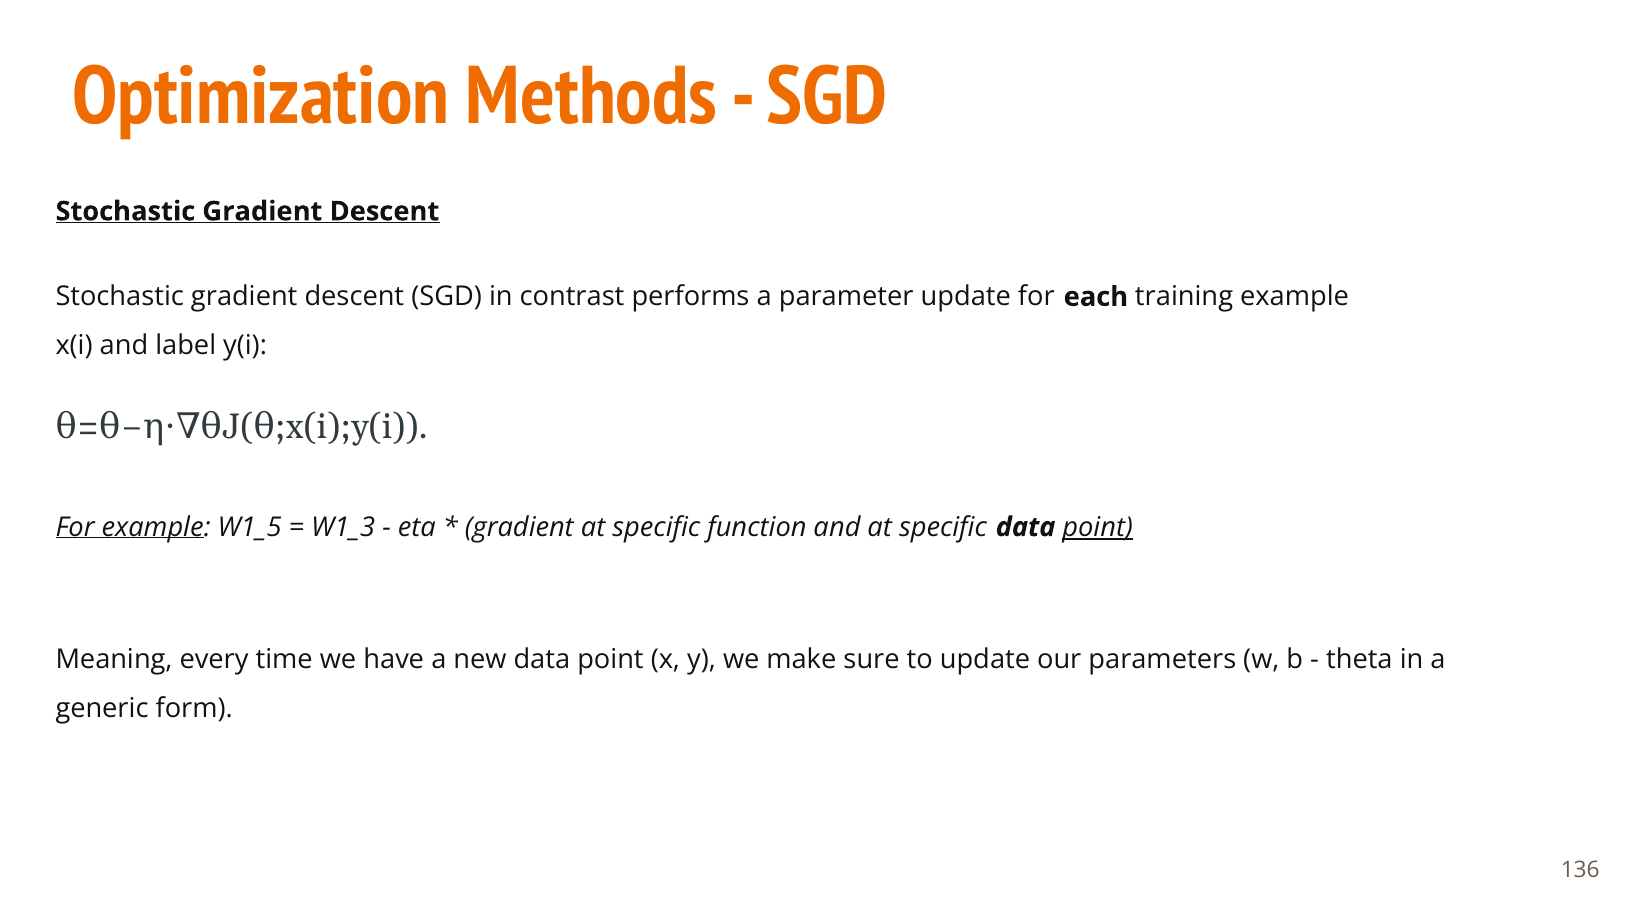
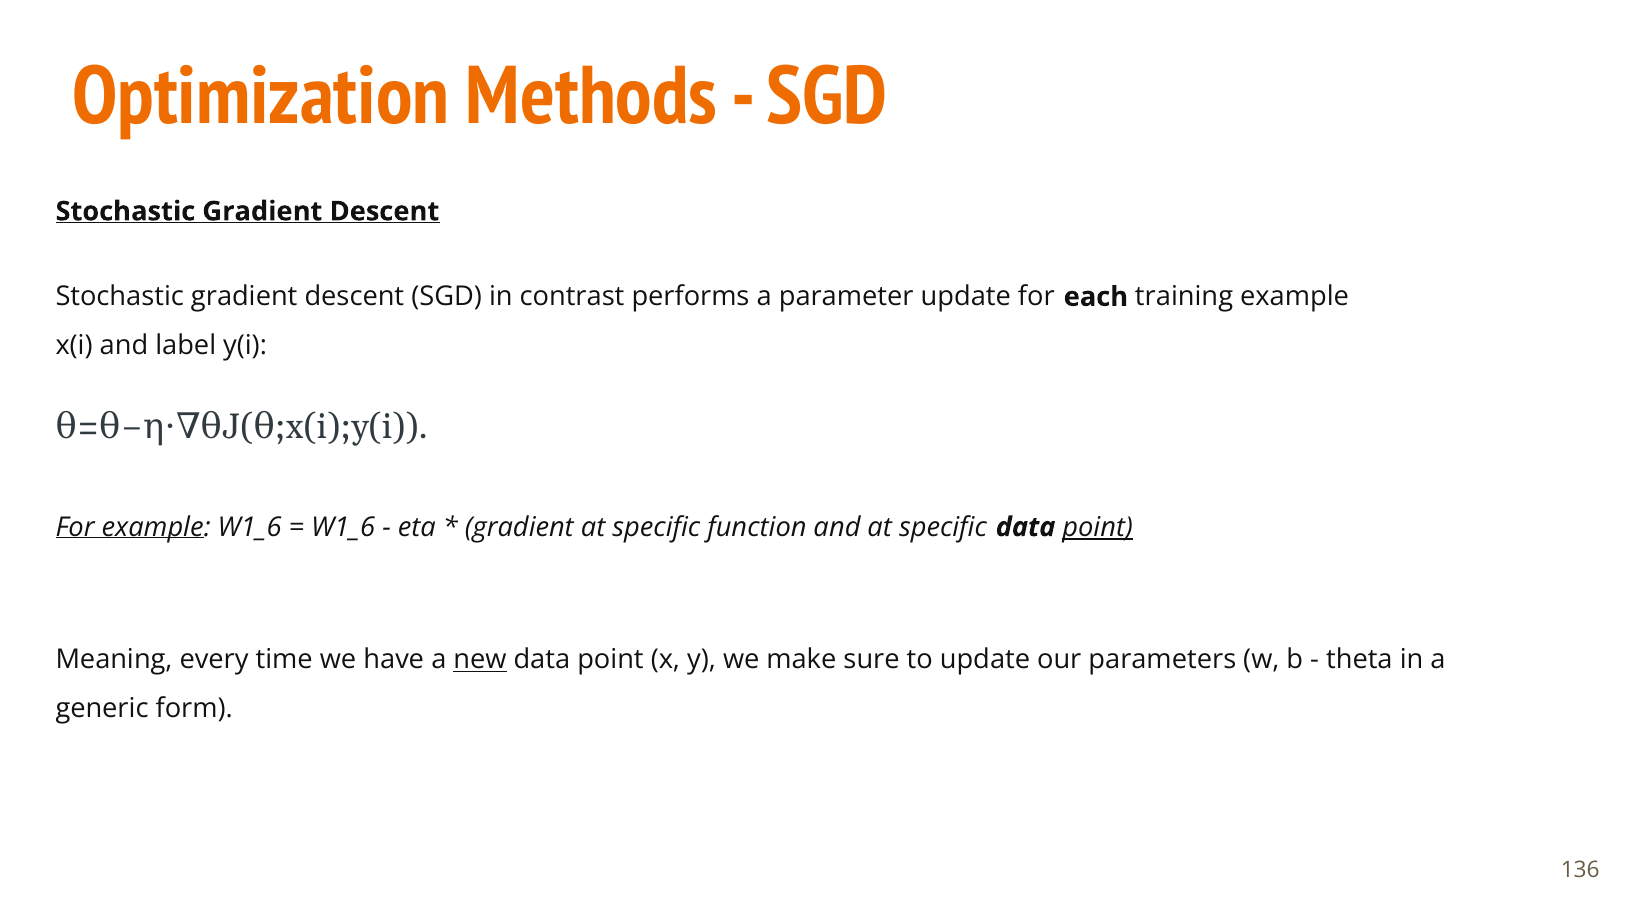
example W1_5: W1_5 -> W1_6 (250, 527)
W1_3: W1_3 -> W1_6 (343, 527)
new underline: none -> present (480, 660)
